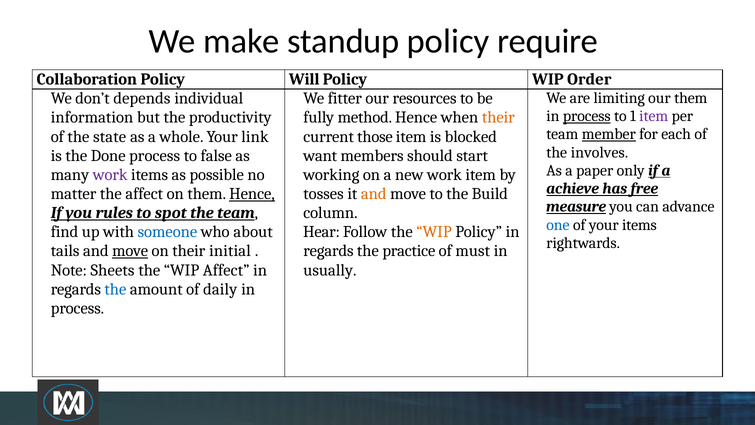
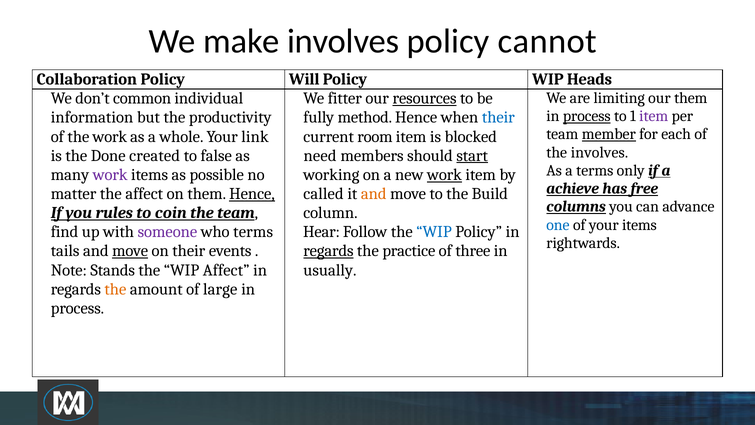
make standup: standup -> involves (343, 42)
require: require -> cannot (547, 42)
Order: Order -> Heads (589, 79)
depends: depends -> common (142, 98)
resources underline: none -> present (425, 98)
their colour: orange -> blue (498, 117)
the state: state -> work (110, 136)
those: those -> room (375, 136)
Done process: process -> created (155, 156)
want: want -> need (320, 156)
start underline: none -> present (472, 156)
a paper: paper -> terms (595, 170)
work underline: none -> present (444, 175)
tosses: tosses -> called (323, 194)
measure: measure -> columns (576, 207)
spot: spot -> coin (171, 213)
someone colour: blue -> purple (167, 232)
who about: about -> terms (253, 232)
WIP colour: orange -> blue (434, 232)
initial: initial -> events (230, 251)
regards underline: none -> present (328, 251)
must: must -> three (473, 251)
Sheets: Sheets -> Stands (113, 270)
the colour: blue -> orange (115, 289)
daily: daily -> large (220, 289)
